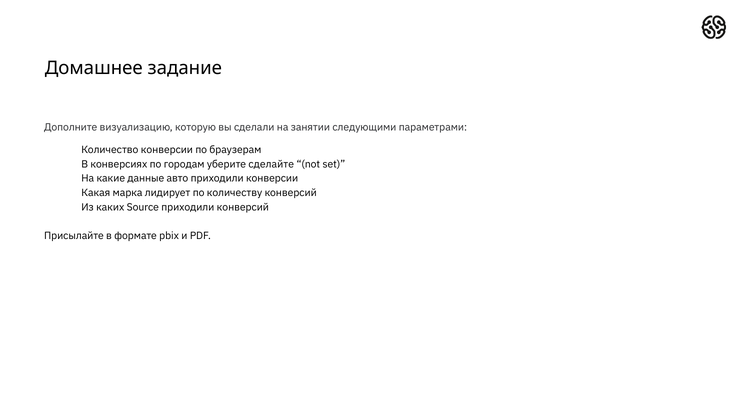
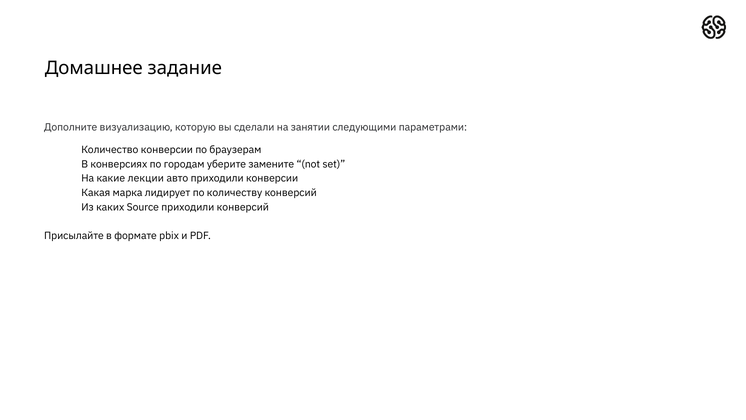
сделайте: сделайте -> замените (271, 164)
данные: данные -> лекции (146, 178)
